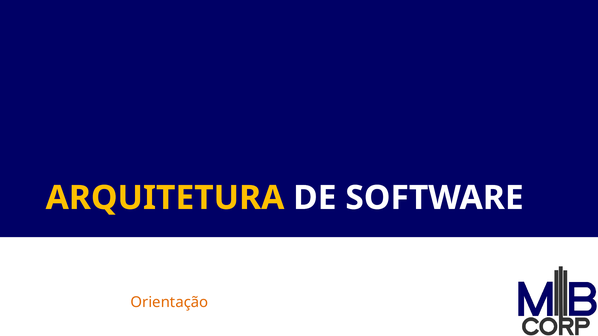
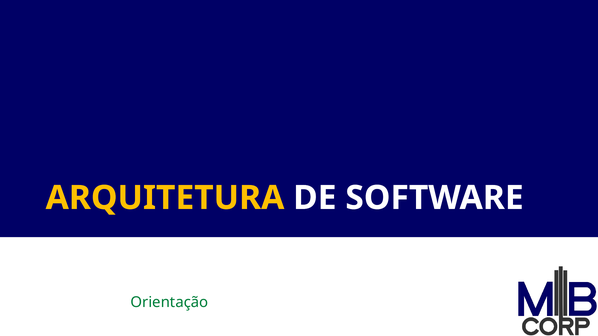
Orientação colour: orange -> green (169, 303)
